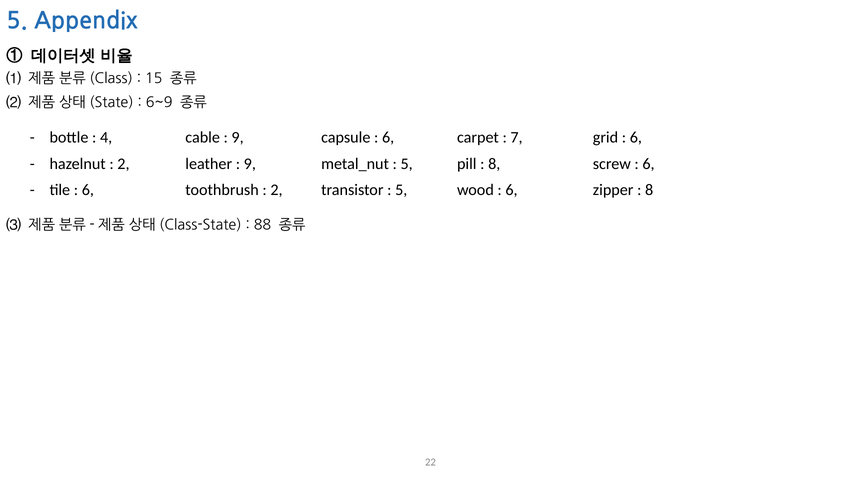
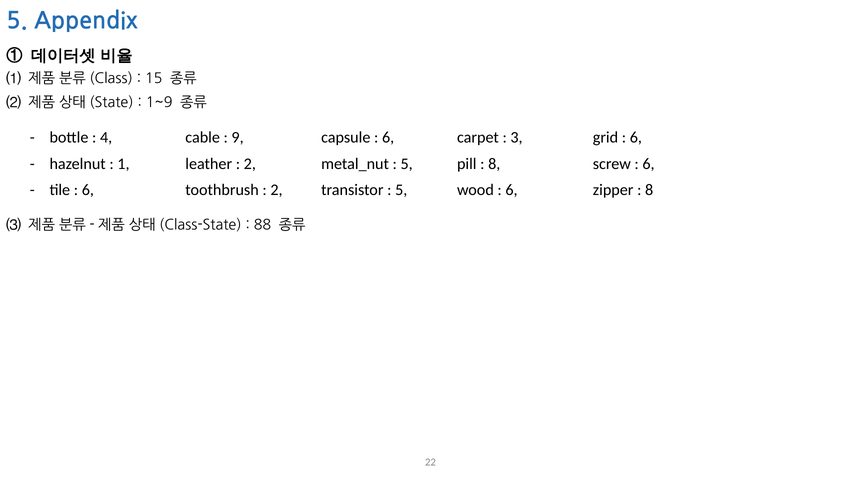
6~9: 6~9 -> 1~9 (159, 103)
7: 7 -> 3 (517, 138)
2: 2 -> 1 (123, 164)
9: 9 -> 2 (250, 164)
